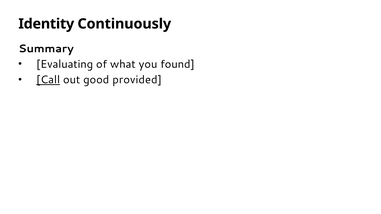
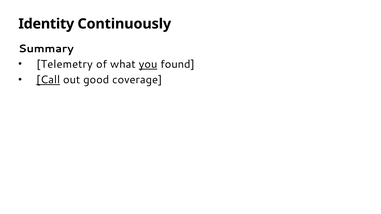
Evaluating: Evaluating -> Telemetry (65, 64)
you underline: none -> present (148, 64)
provided: provided -> coverage (137, 80)
